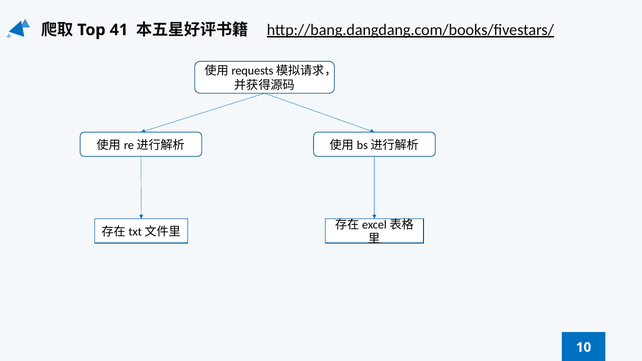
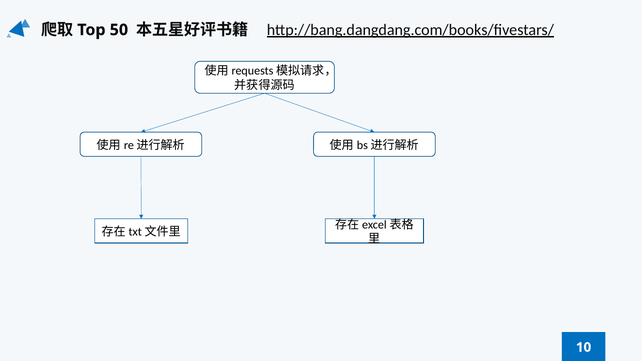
41: 41 -> 50 (119, 30)
